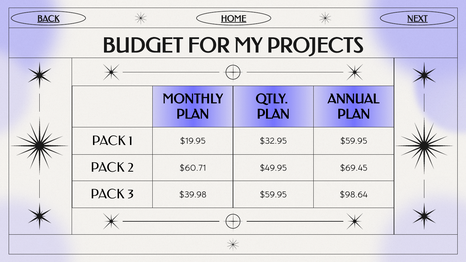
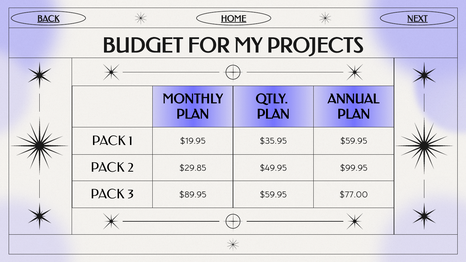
$32.95: $32.95 -> $35.95 (273, 141)
$60.71: $60.71 -> $29.85 (193, 168)
$69.45: $69.45 -> $99.95 (354, 168)
$39.98: $39.98 -> $89.95 (193, 194)
$98.64: $98.64 -> $77.00 (354, 194)
